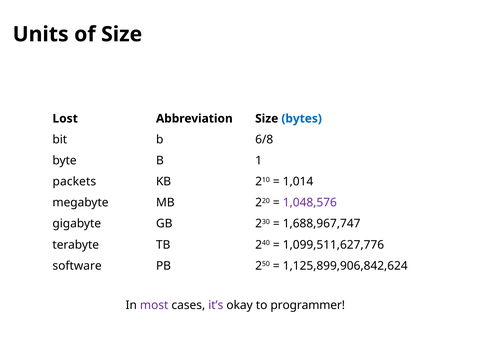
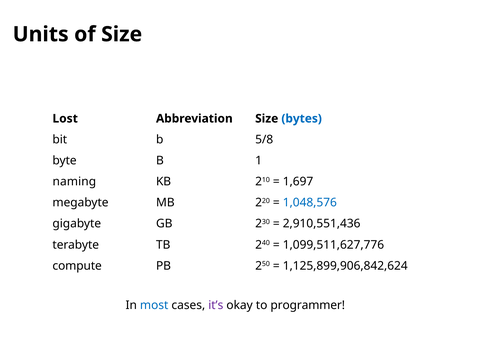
6/8: 6/8 -> 5/8 (264, 140)
packets: packets -> naming (74, 182)
1,014: 1,014 -> 1,697 (298, 182)
1,048,576 colour: purple -> blue (310, 203)
1,688,967,747: 1,688,967,747 -> 2,910,551,436 (322, 224)
software: software -> compute (77, 266)
most colour: purple -> blue (154, 305)
